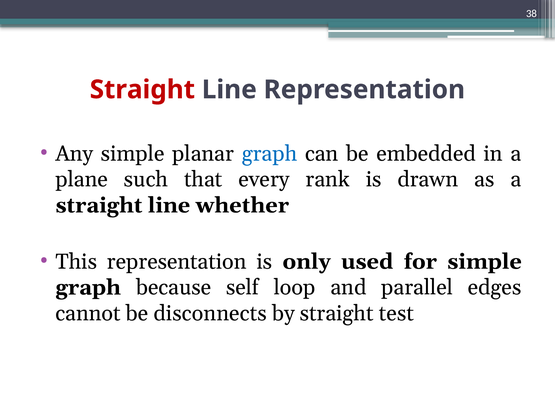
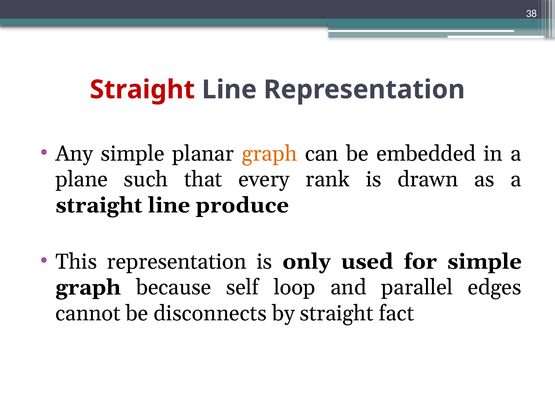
graph colour: blue -> orange (269, 154)
whether: whether -> produce (242, 205)
test: test -> fact (396, 313)
